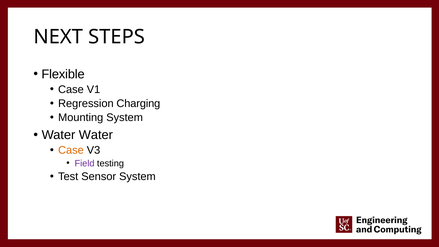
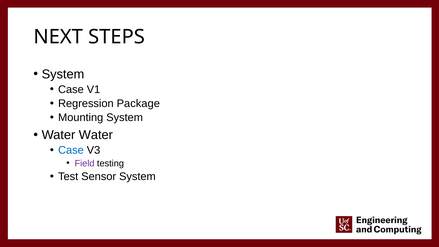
Flexible: Flexible -> System (63, 74)
Charging: Charging -> Package (138, 103)
Case colour: orange -> blue (71, 150)
